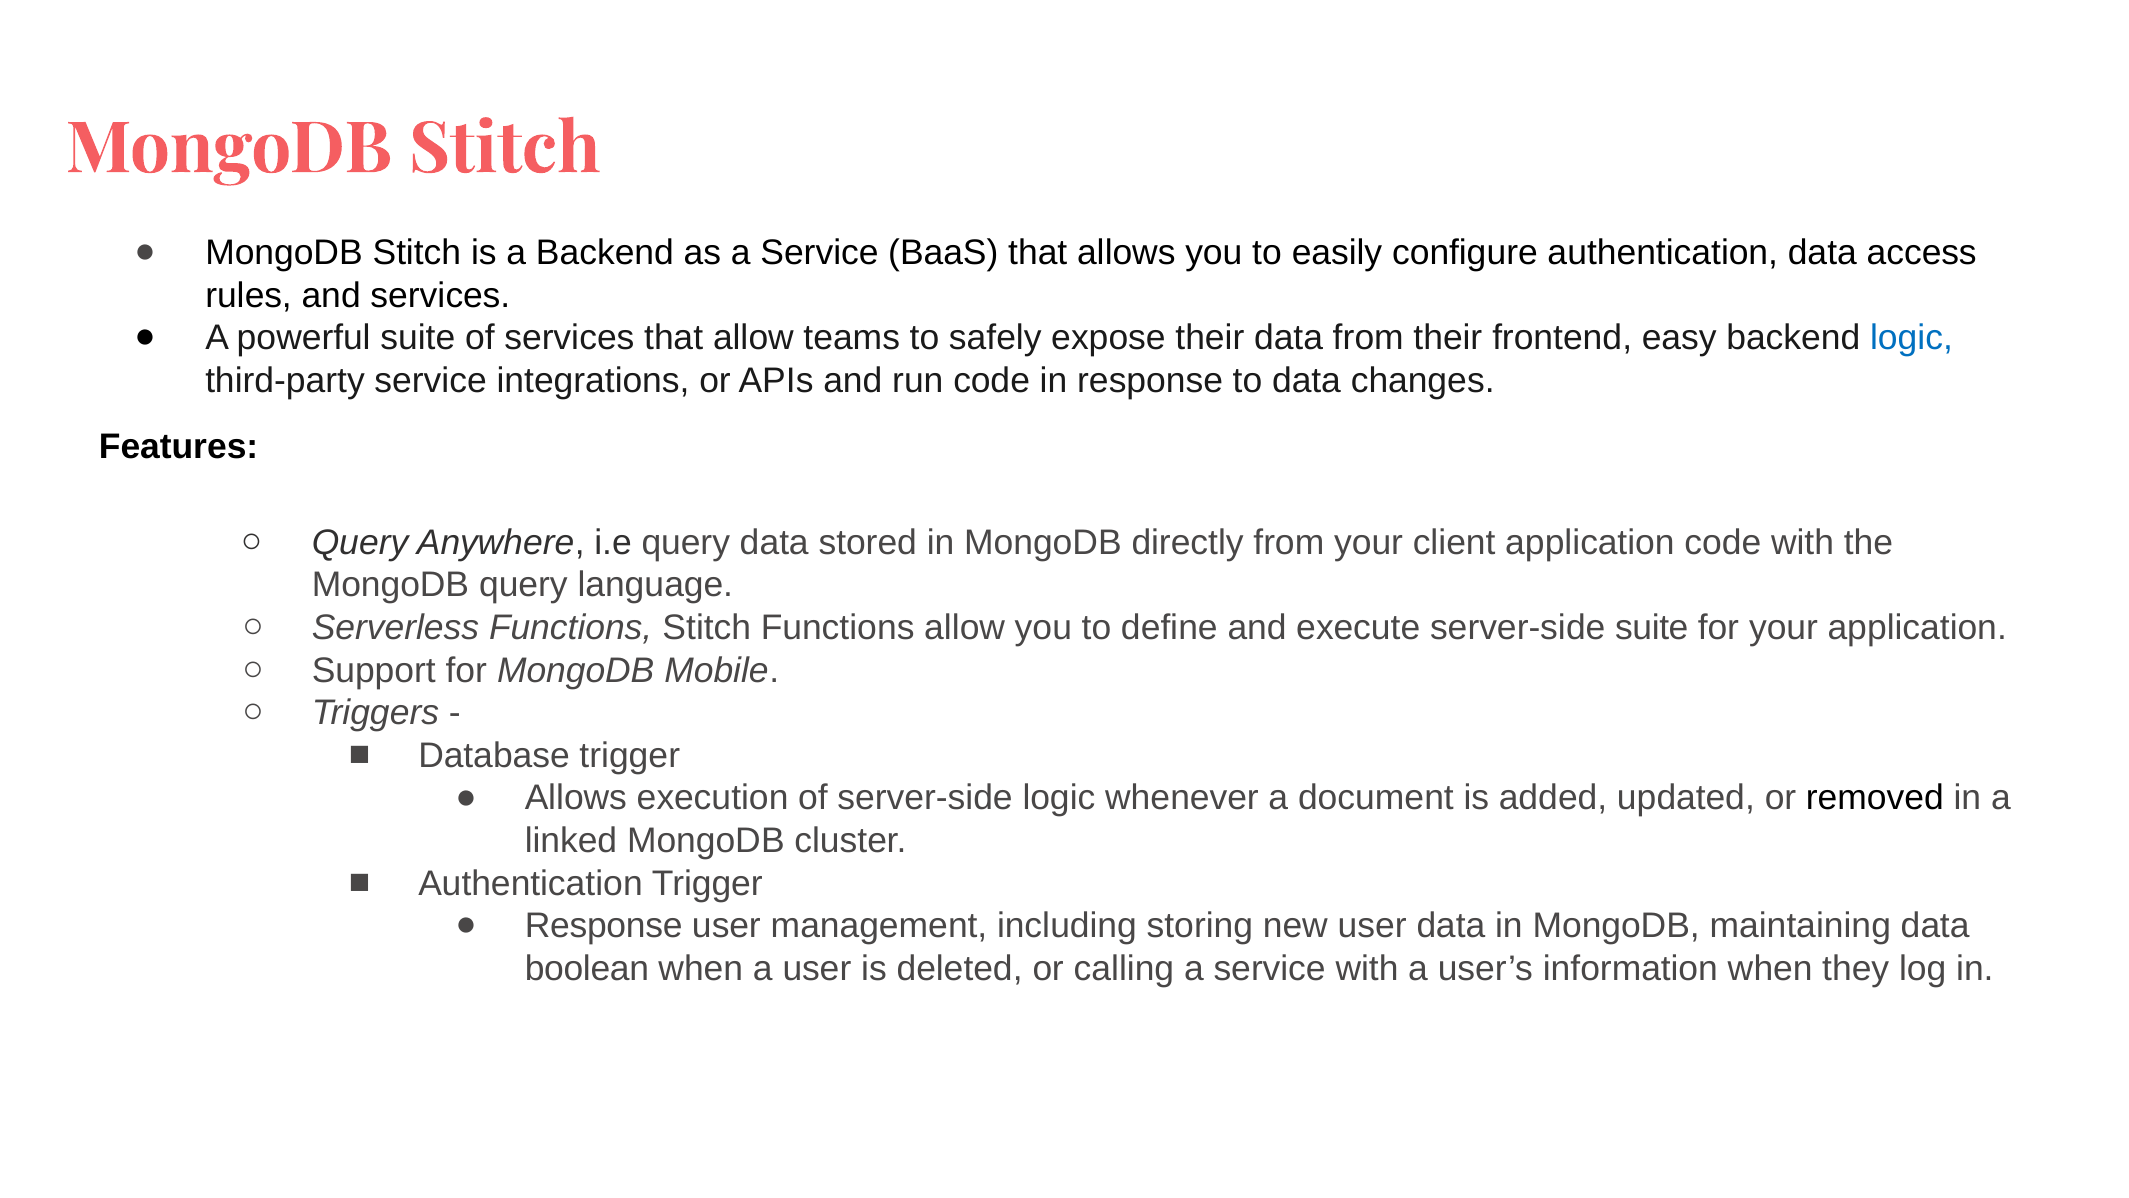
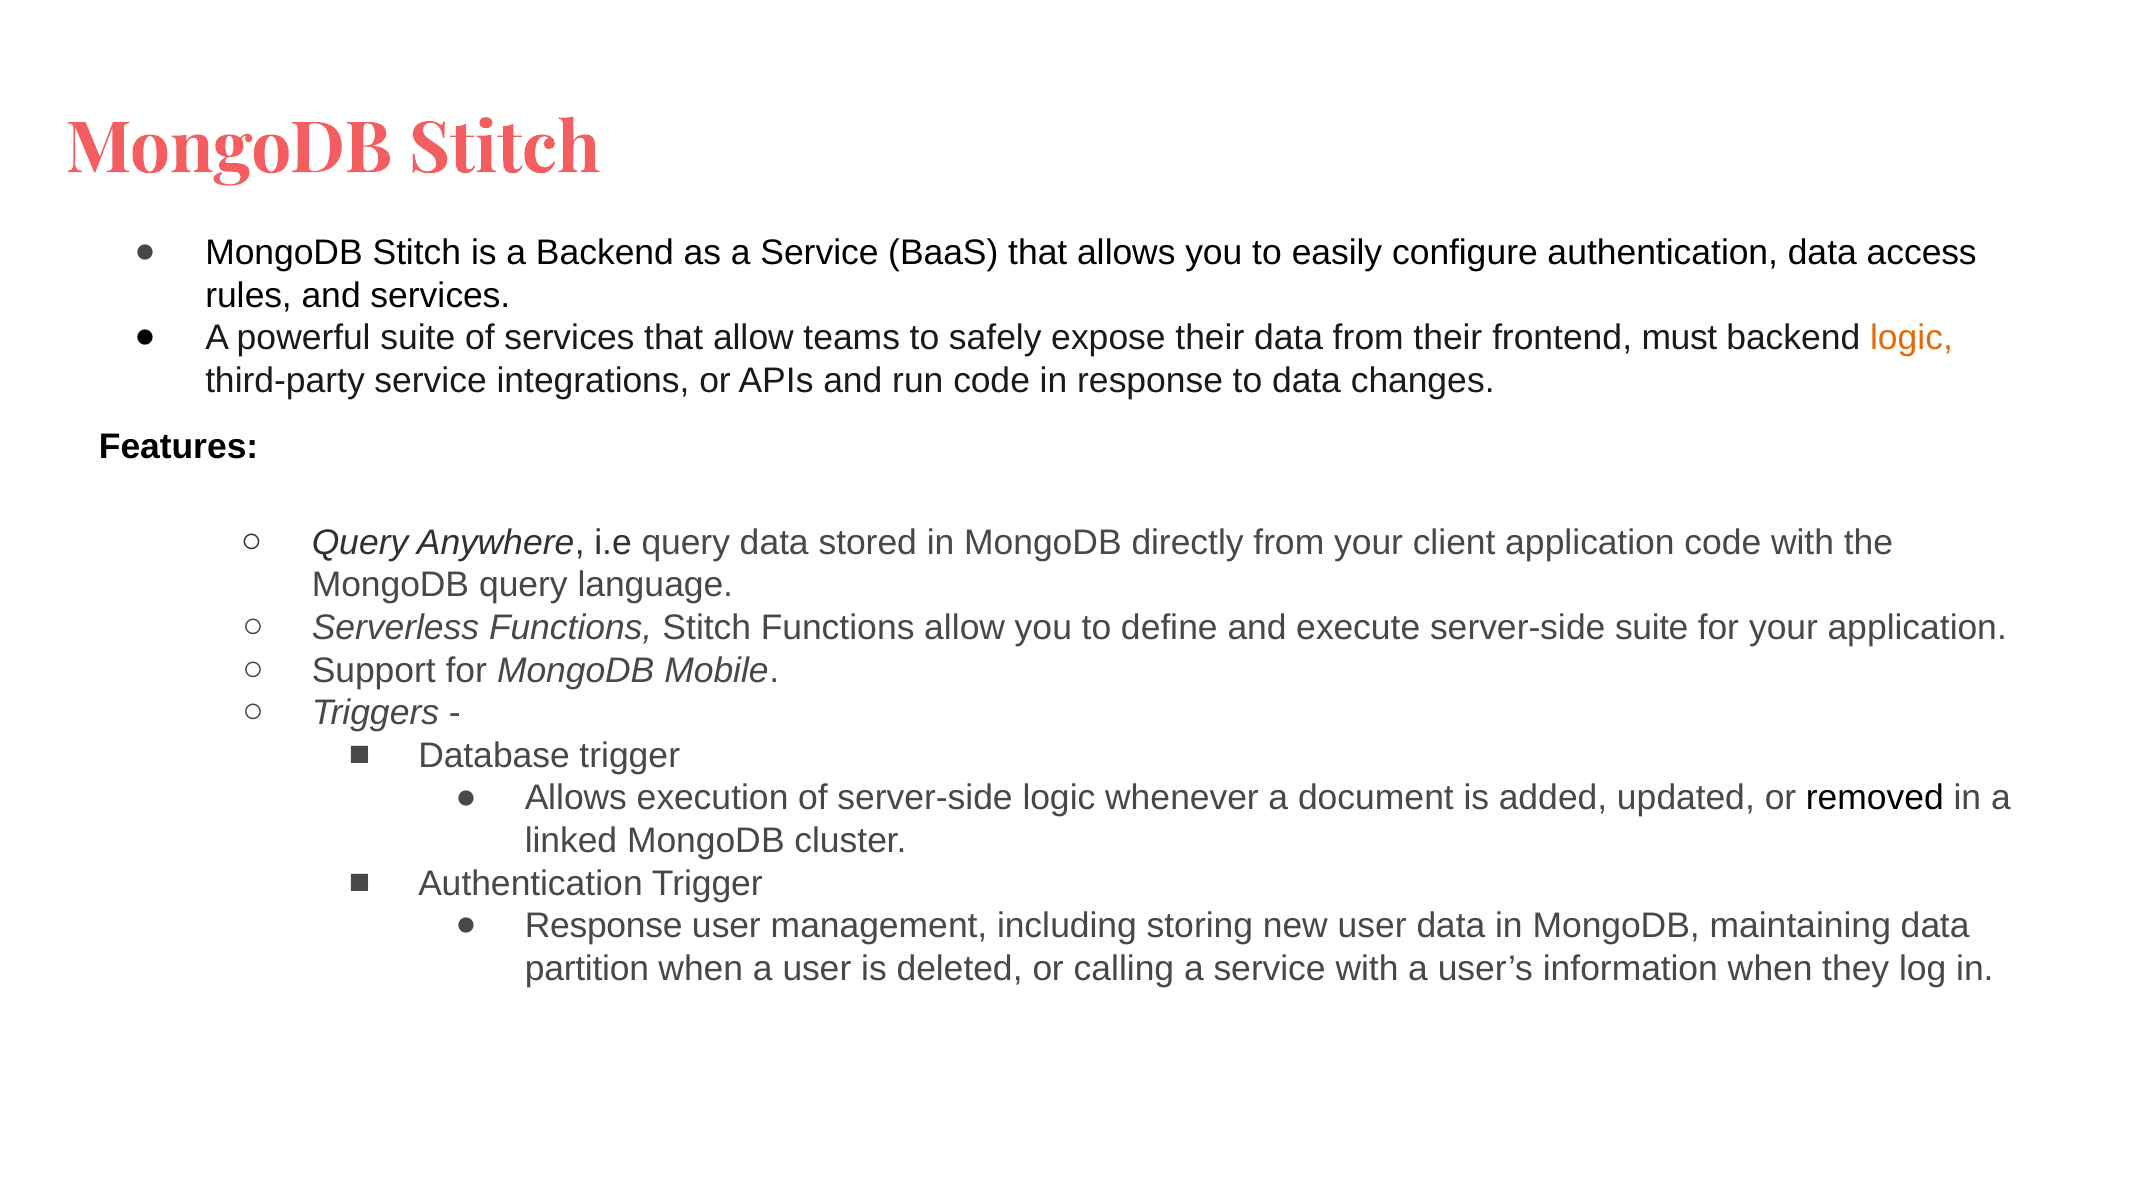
easy: easy -> must (1679, 338)
logic colour: blue -> orange (1911, 338)
boolean: boolean -> partition (587, 968)
